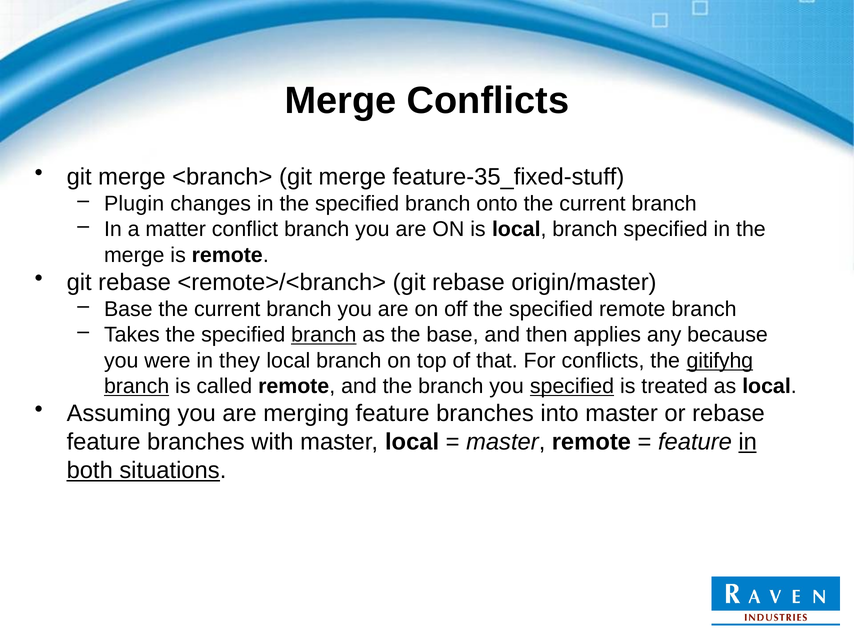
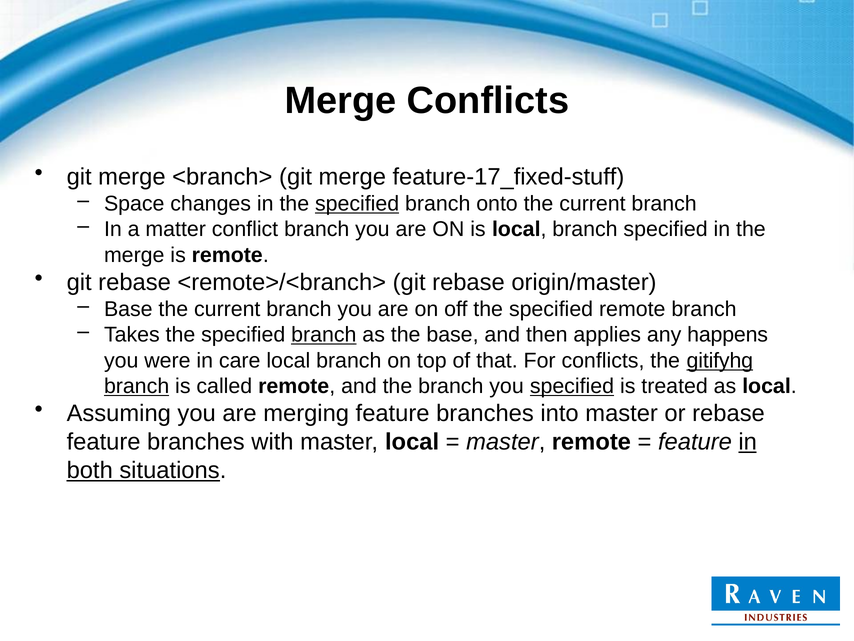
feature-35_fixed-stuff: feature-35_fixed-stuff -> feature-17_fixed-stuff (508, 177)
Plugin: Plugin -> Space (134, 204)
specified underline: none -> present (357, 204)
because: because -> happens (728, 335)
they: they -> care (240, 360)
